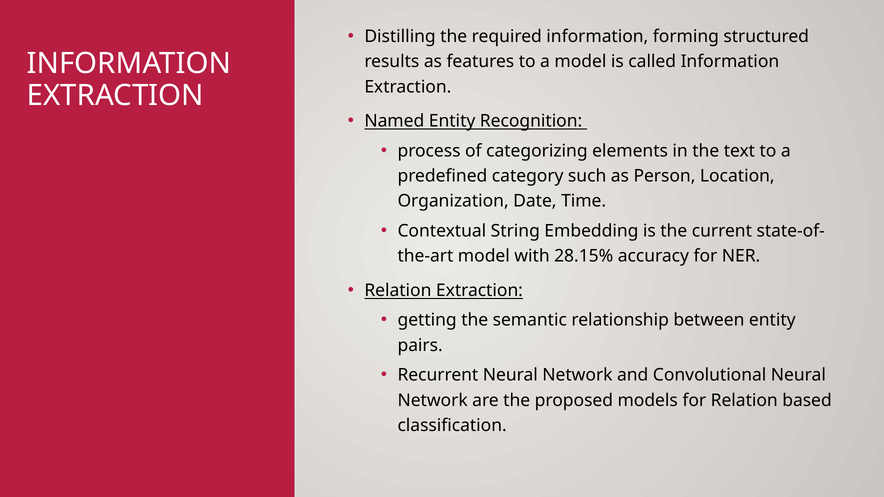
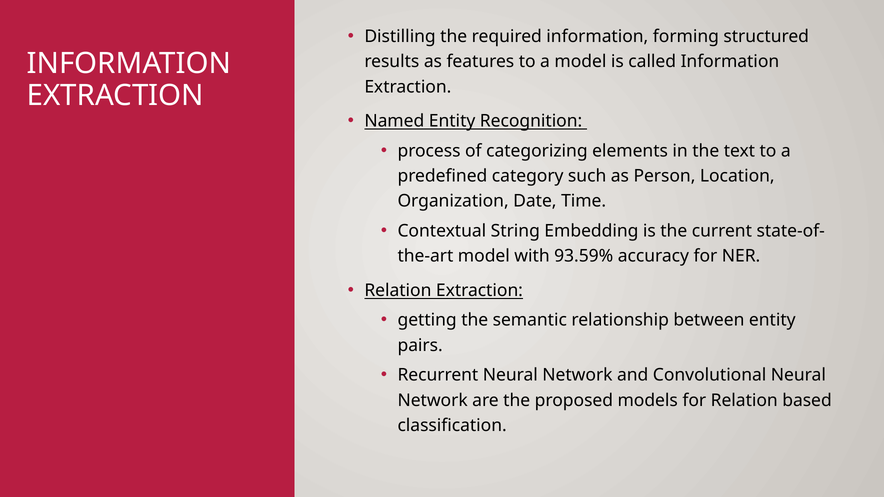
28.15%: 28.15% -> 93.59% (584, 256)
